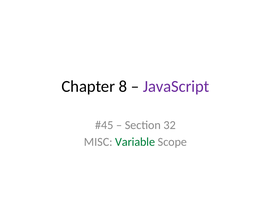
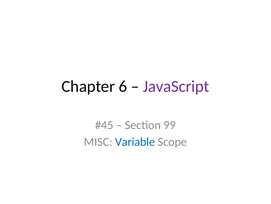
8: 8 -> 6 (123, 86)
32: 32 -> 99 (170, 125)
Variable colour: green -> blue (135, 141)
